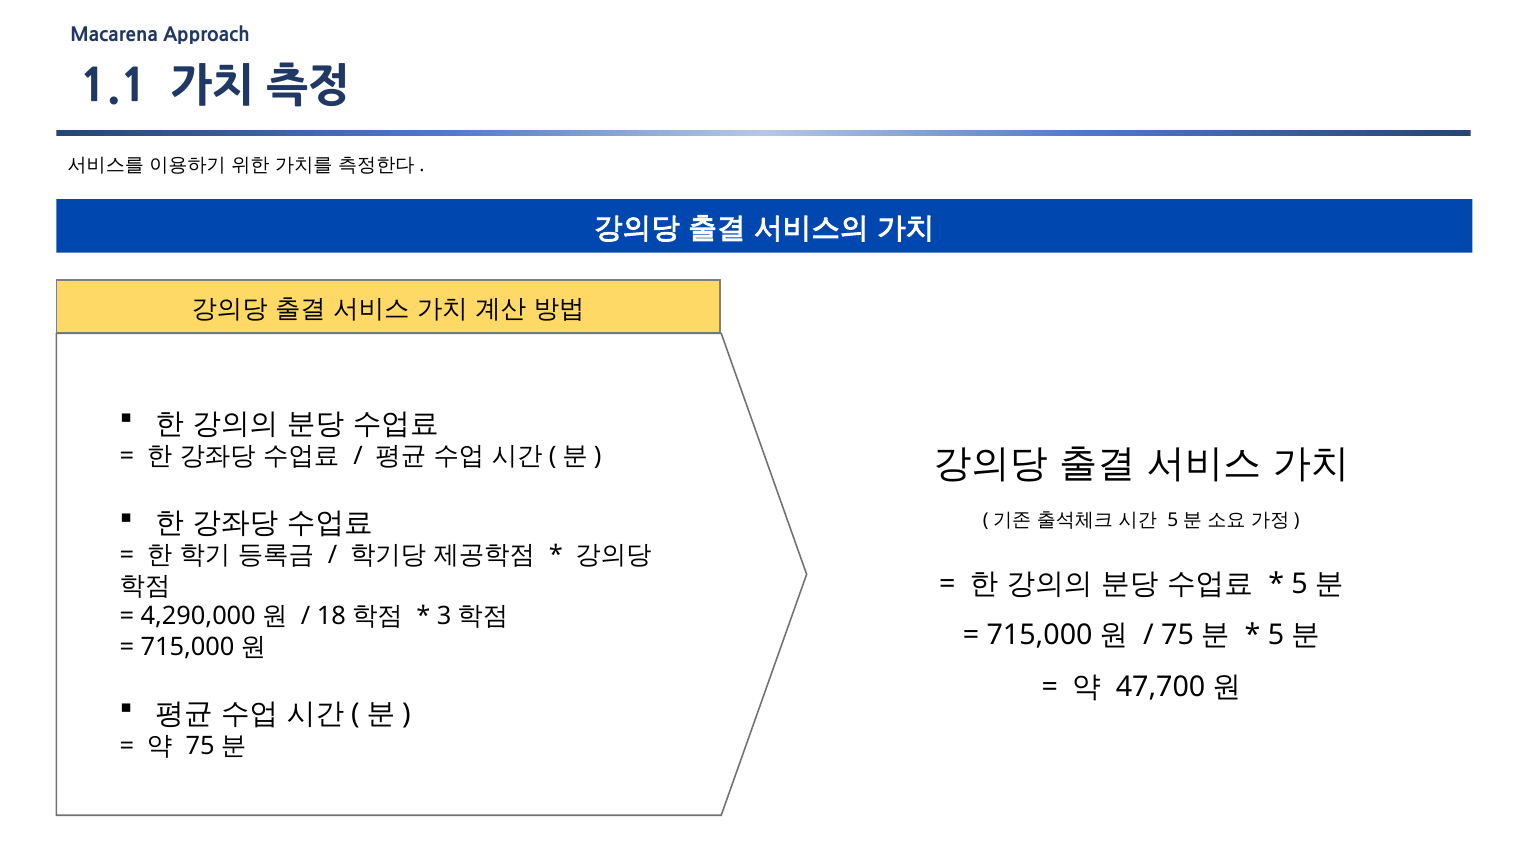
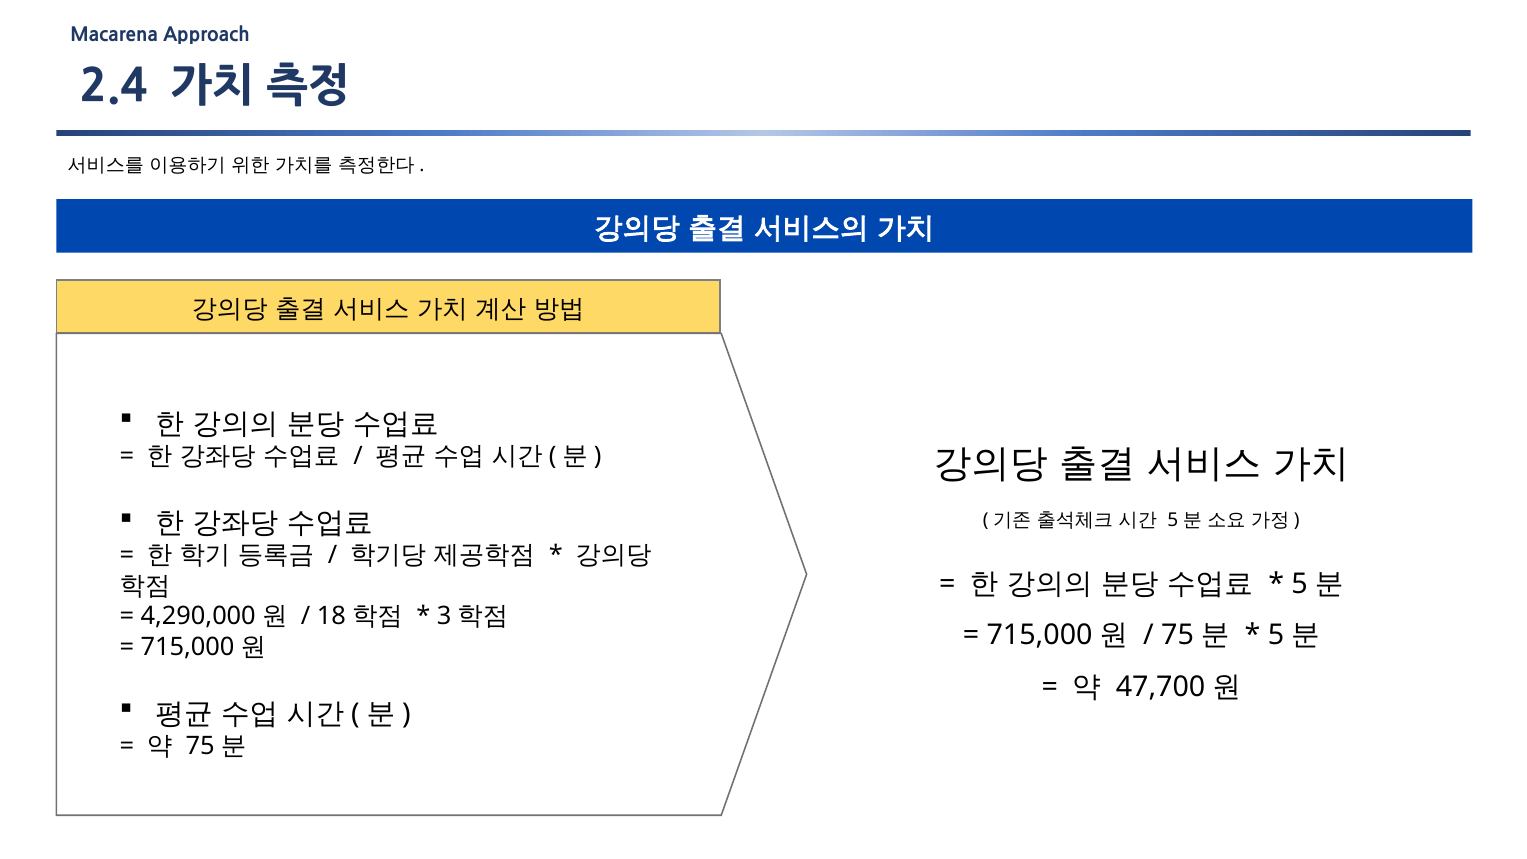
1.1: 1.1 -> 2.4 (114, 87)
